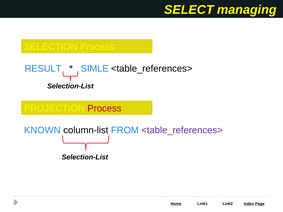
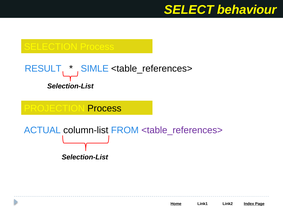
managing: managing -> behaviour (247, 10)
Process colour: red -> black (104, 109)
KNOWN: KNOWN -> ACTUAL (42, 130)
